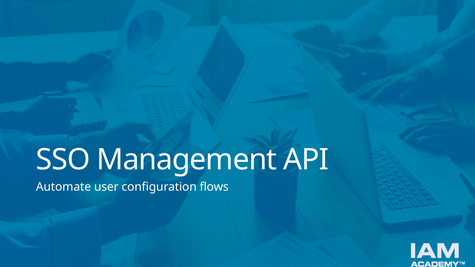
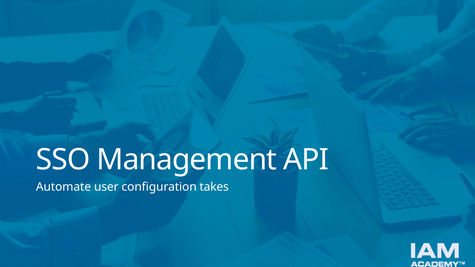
flows: flows -> takes (214, 187)
